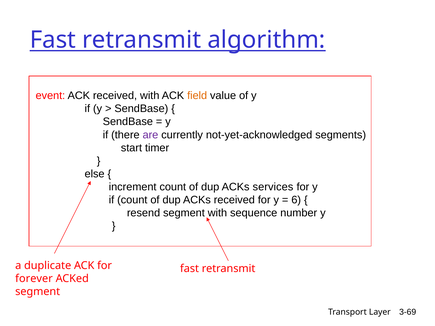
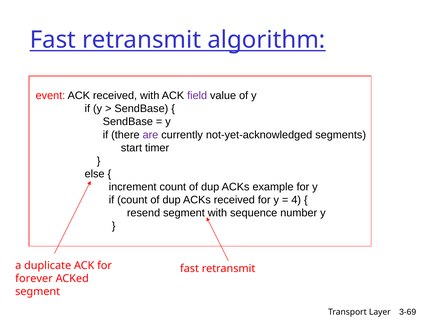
field colour: orange -> purple (197, 96)
services: services -> example (273, 187)
6: 6 -> 4 (296, 200)
